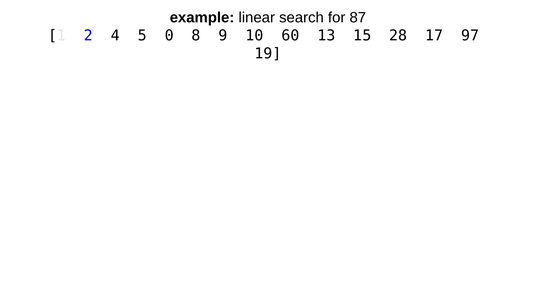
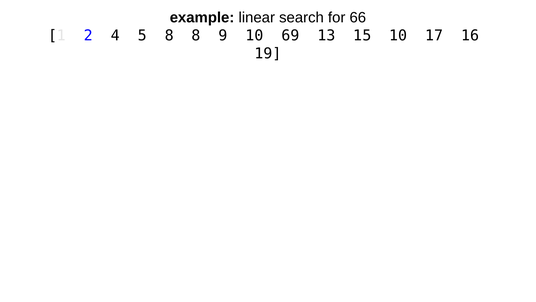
87: 87 -> 66 (358, 18)
5 0: 0 -> 8 (169, 36)
60: 60 -> 69 (290, 36)
15 28: 28 -> 10 (398, 36)
97: 97 -> 16 (470, 36)
